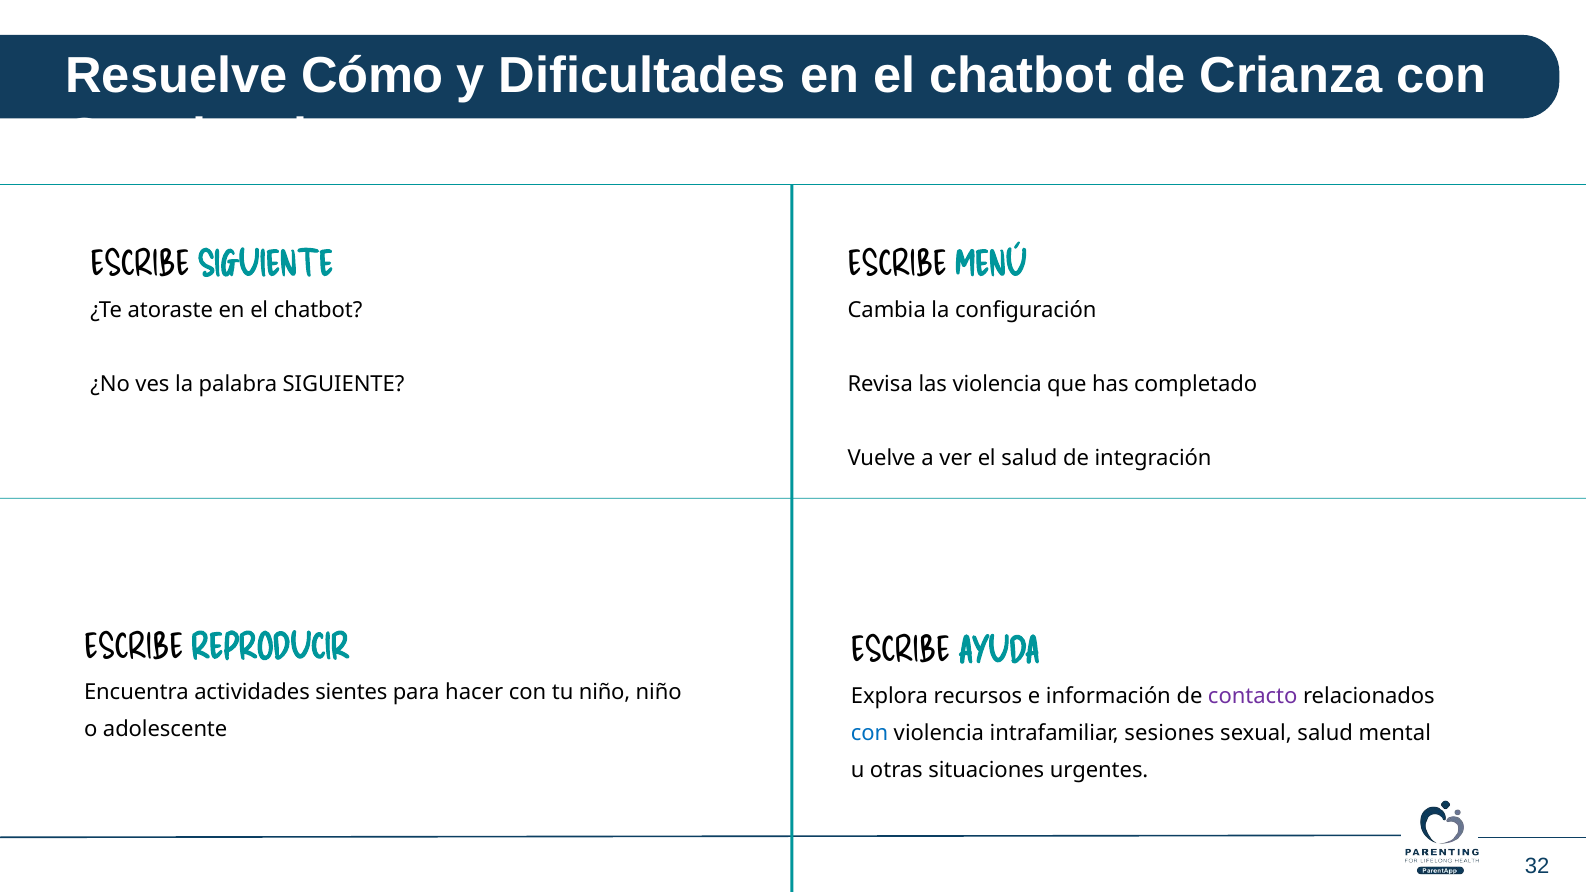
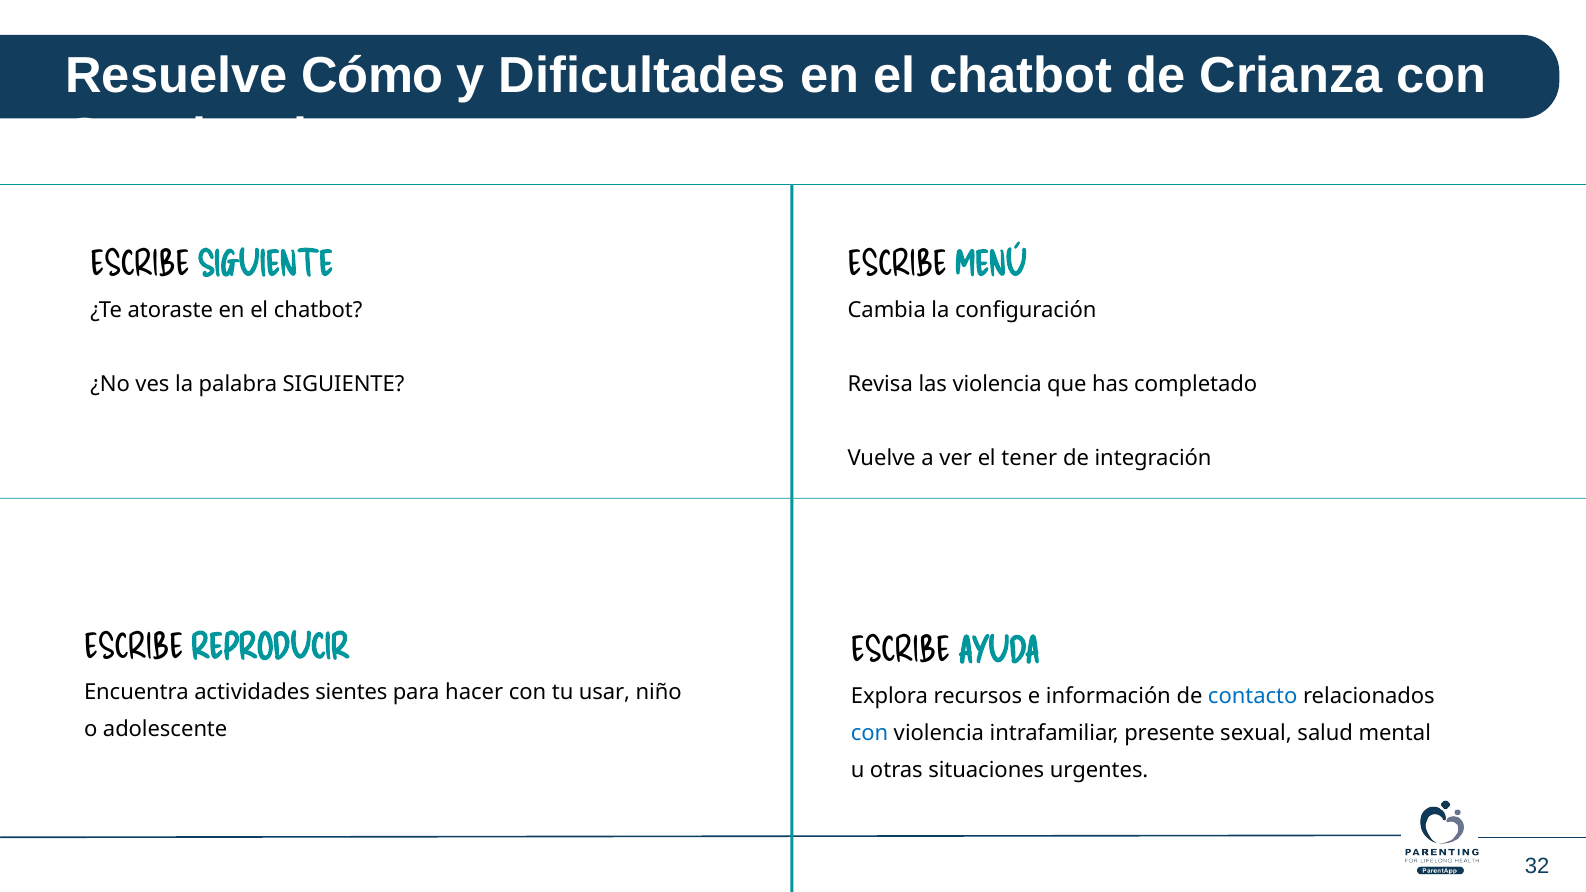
el salud: salud -> tener (1029, 458)
tu niño: niño -> usar (604, 693)
contacto colour: purple -> blue (1253, 696)
sesiones: sesiones -> presente (1170, 733)
